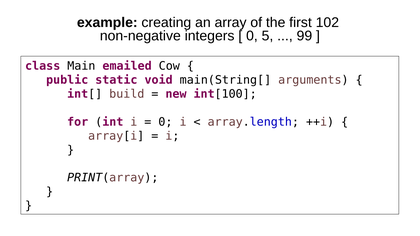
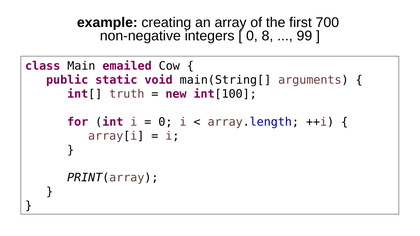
102: 102 -> 700 (327, 23)
5: 5 -> 8 (267, 36)
build: build -> truth (127, 94)
